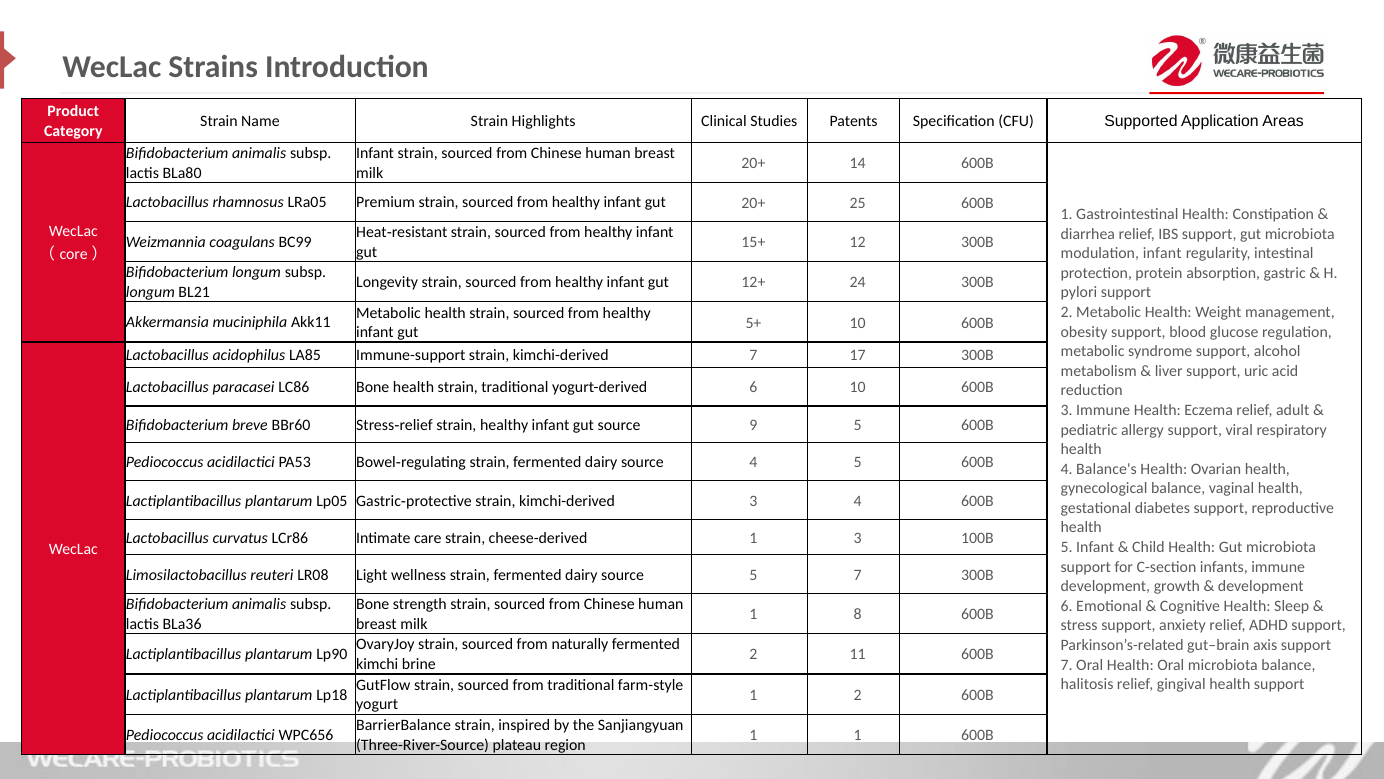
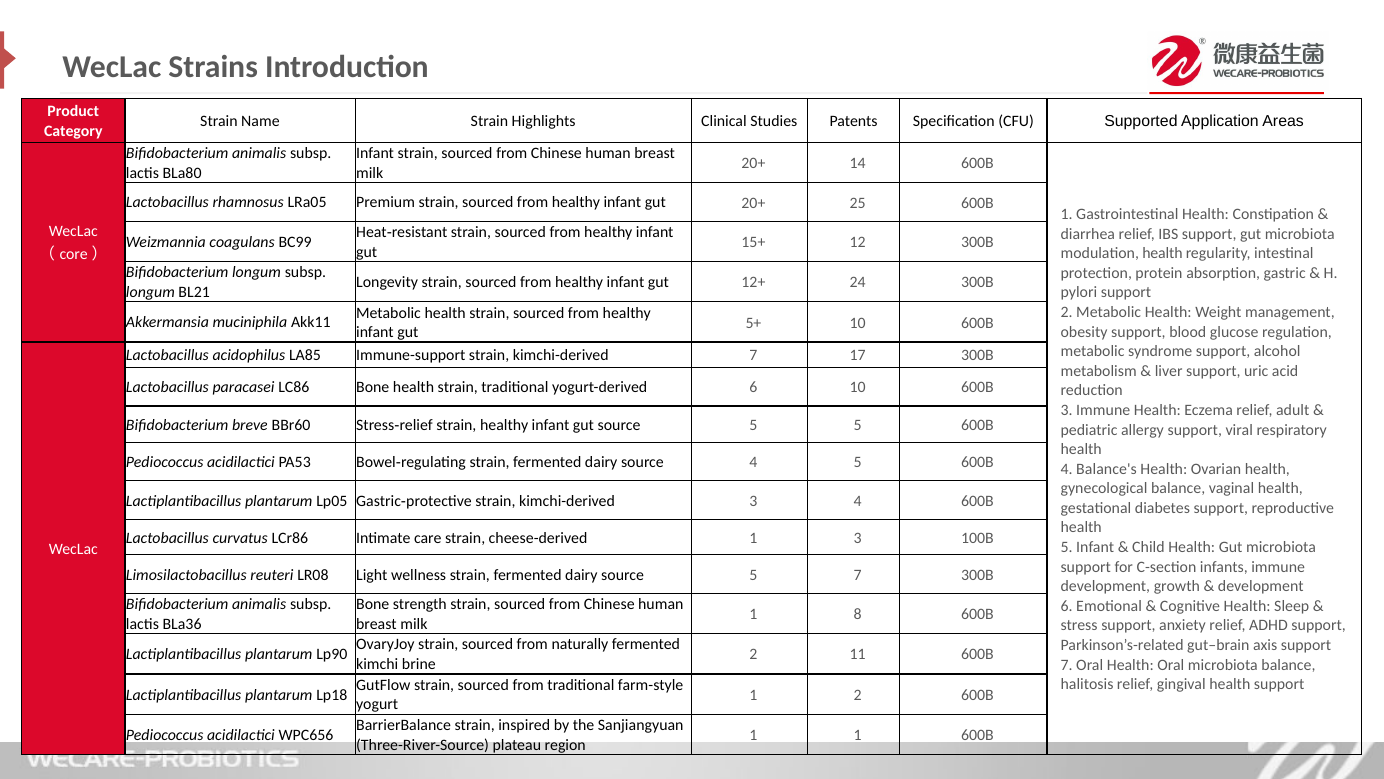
modulation infant: infant -> health (1162, 253)
9: 9 -> 5 (753, 425)
